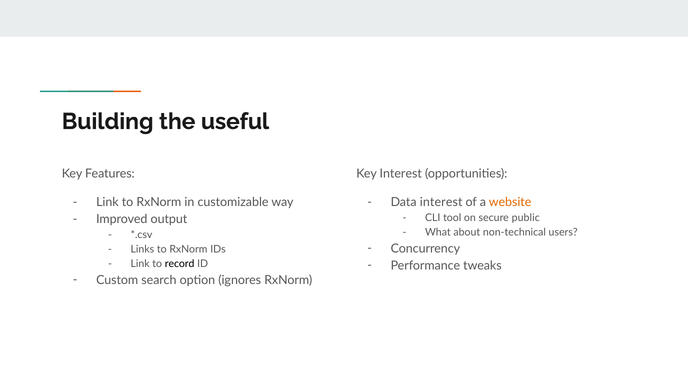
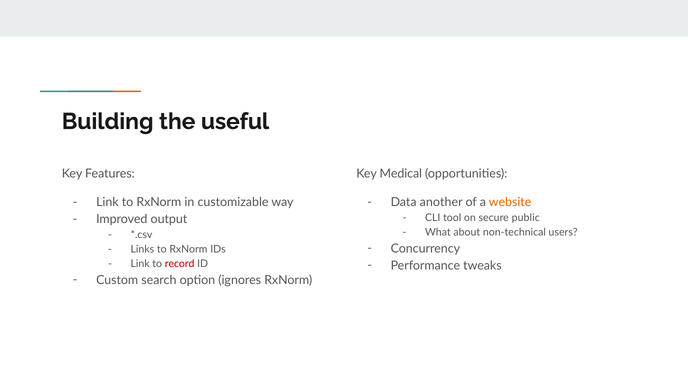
Key Interest: Interest -> Medical (401, 174)
Data interest: interest -> another (441, 202)
record colour: black -> red (180, 264)
